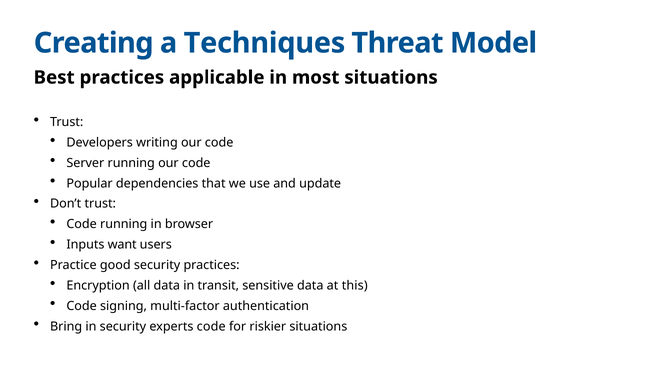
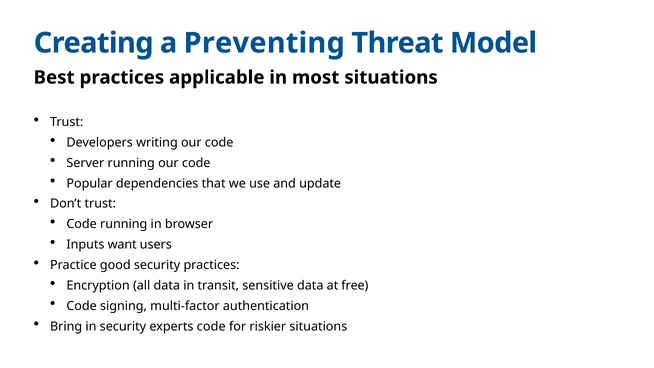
Techniques: Techniques -> Preventing (264, 43)
this: this -> free (355, 285)
